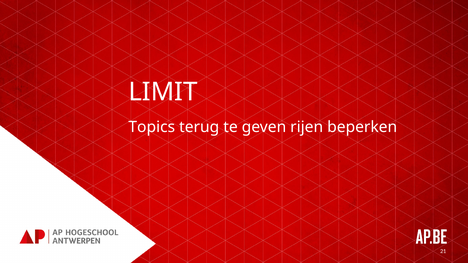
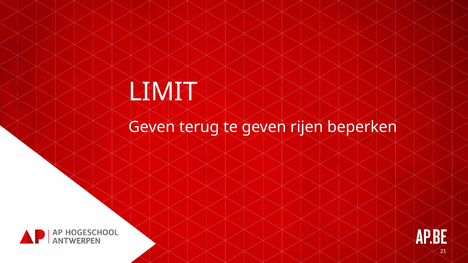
Topics: Topics -> Geven (152, 127)
